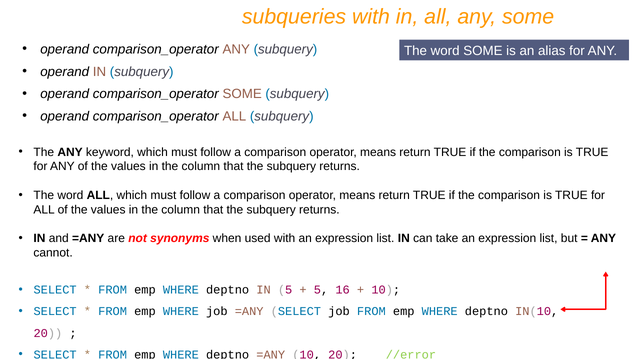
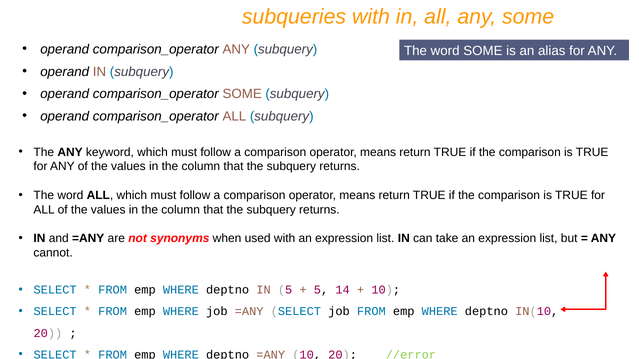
16: 16 -> 14 (343, 290)
